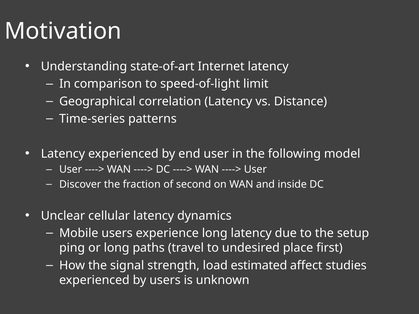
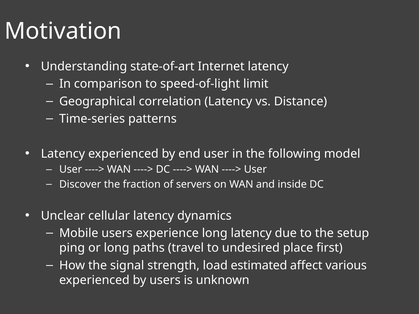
second: second -> servers (194, 185)
studies: studies -> various (346, 266)
